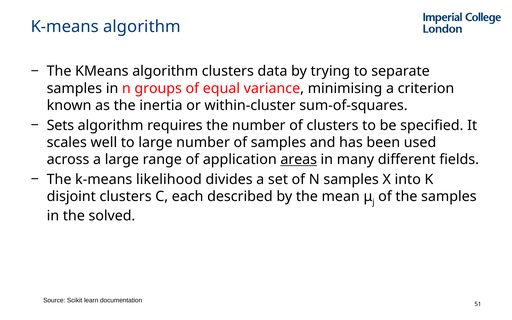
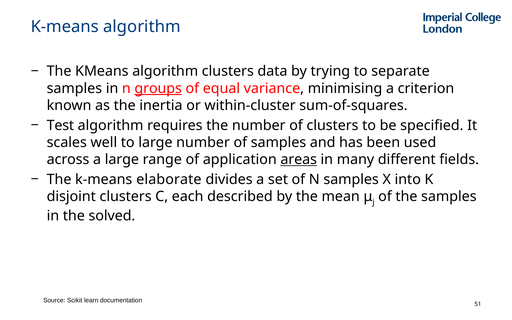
groups underline: none -> present (158, 88)
Sets: Sets -> Test (60, 125)
likelihood: likelihood -> elaborate (169, 179)
